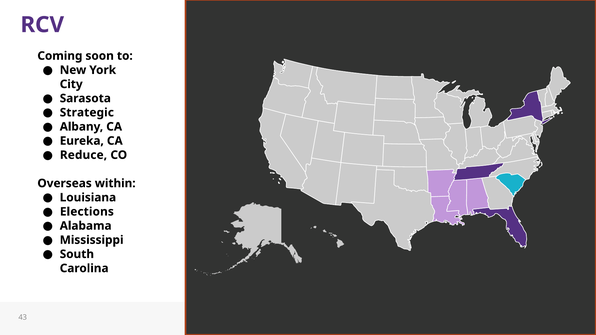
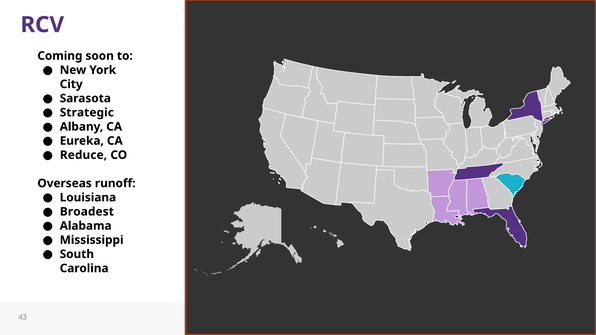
within: within -> runoff (115, 183)
Elections: Elections -> Broadest (87, 212)
